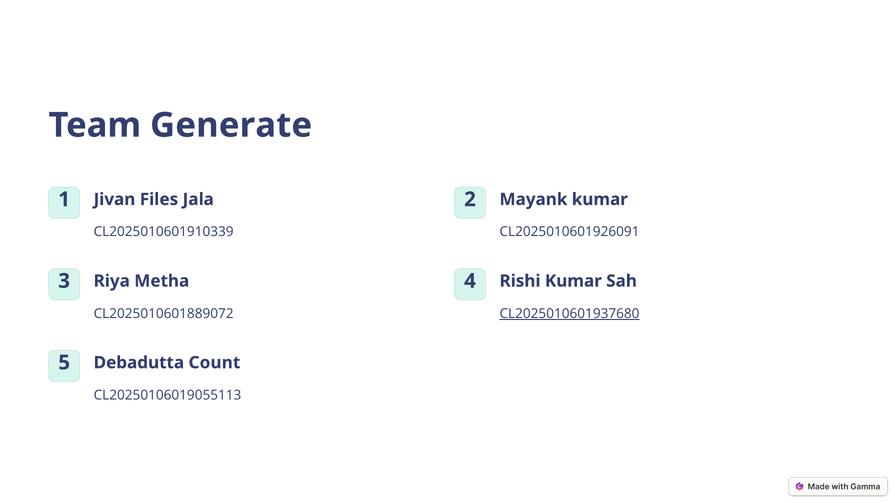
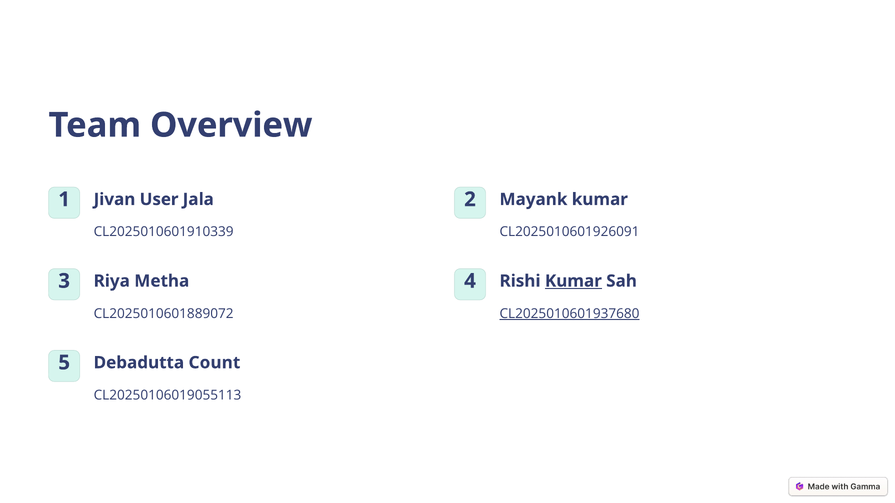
Generate: Generate -> Overview (231, 125)
Files: Files -> User (159, 200)
Kumar underline: none -> present (573, 281)
